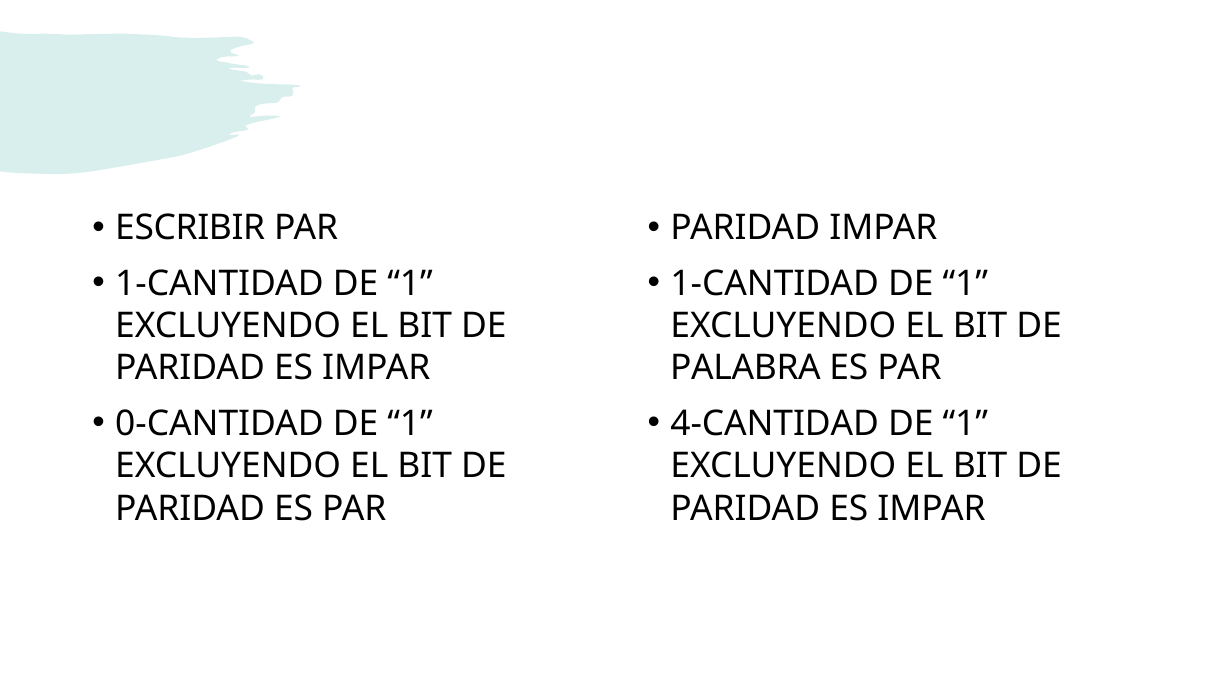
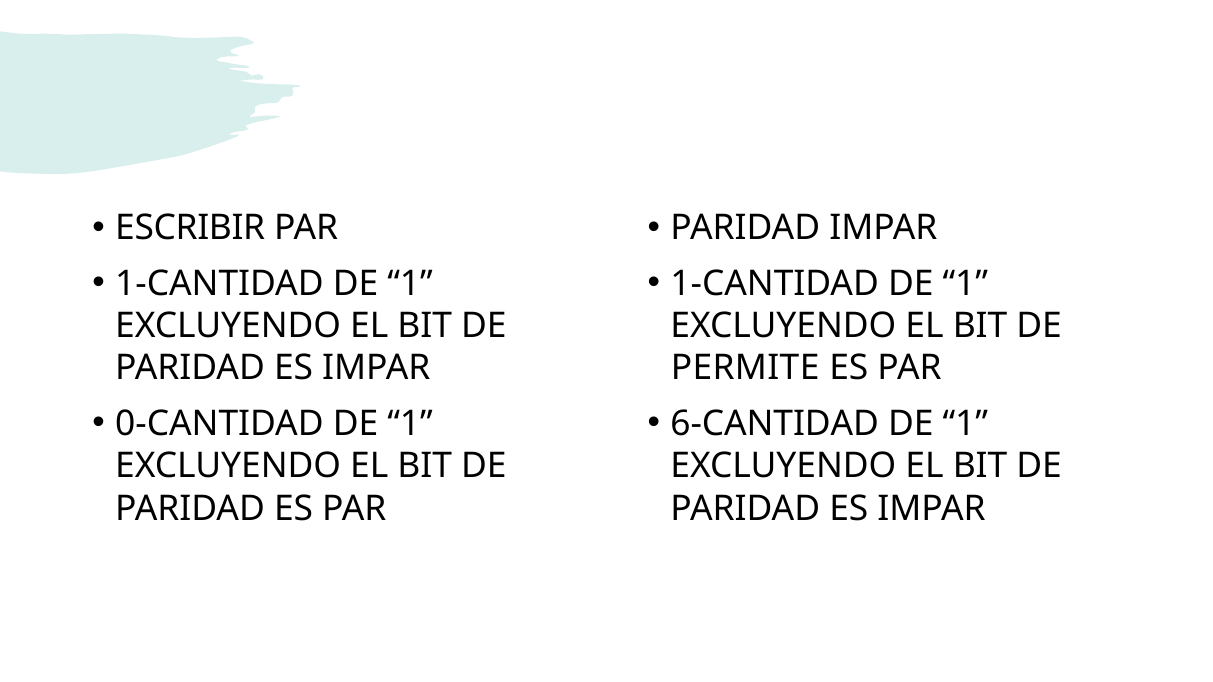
PALABRA: PALABRA -> PERMITE (745, 368)
4-CANTIDAD: 4-CANTIDAD -> 6-CANTIDAD (775, 424)
